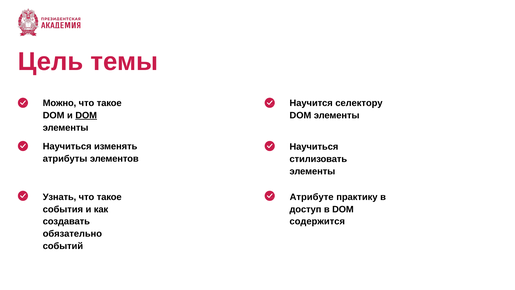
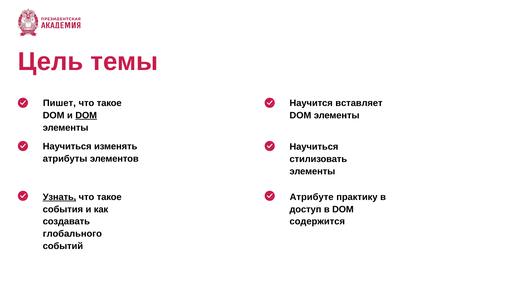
Можно: Можно -> Пишет (59, 103)
селектору: селектору -> вставляет (359, 103)
Узнать underline: none -> present (60, 197)
обязательно: обязательно -> глобального (72, 234)
